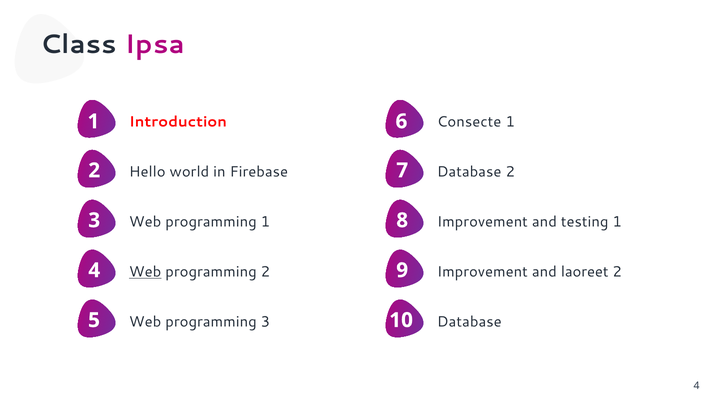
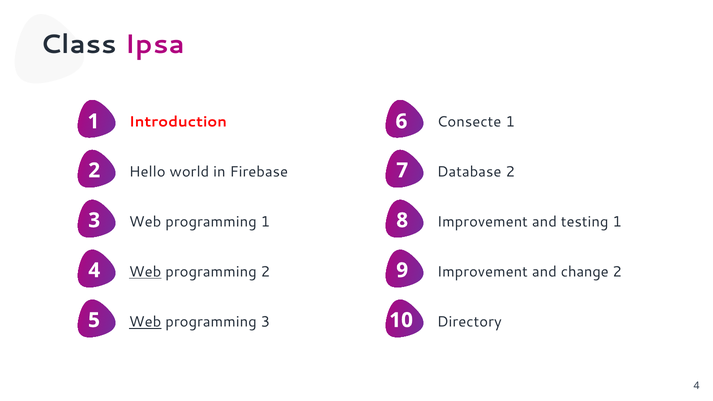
laoreet: laoreet -> change (585, 272)
Web underline: none -> present (145, 322)
Database: Database -> Directory (469, 322)
